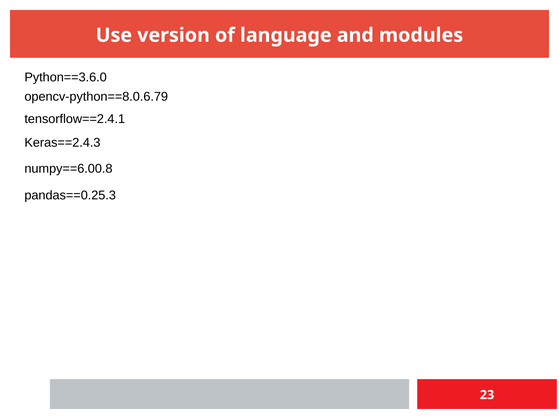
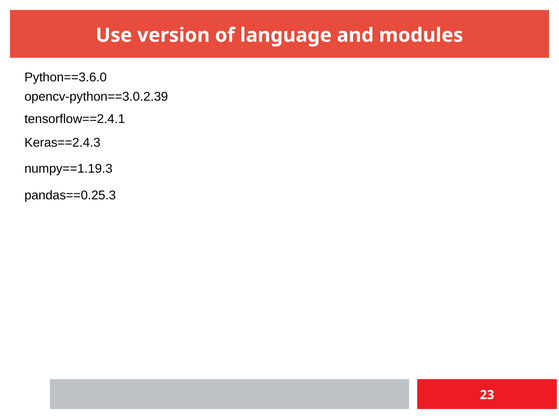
opencv-python==8.0.6.79: opencv-python==8.0.6.79 -> opencv-python==3.0.2.39 (96, 97)
numpy==6.00.8: numpy==6.00.8 -> numpy==1.19.3 (68, 169)
